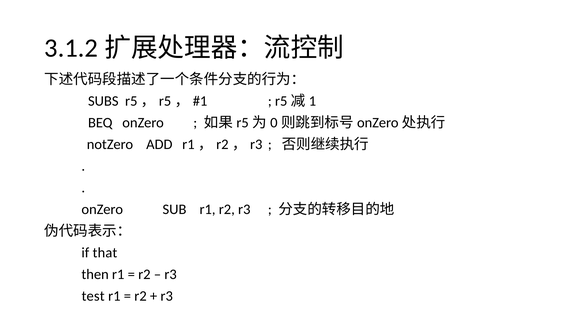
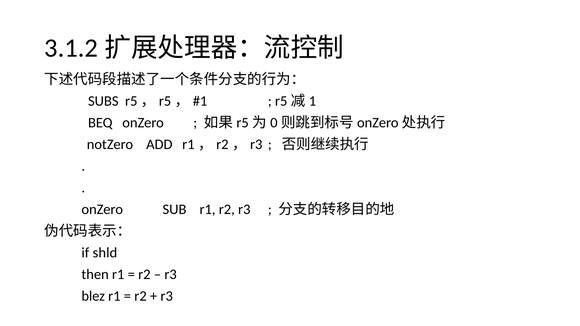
that: that -> shld (105, 253)
test: test -> blez (93, 296)
